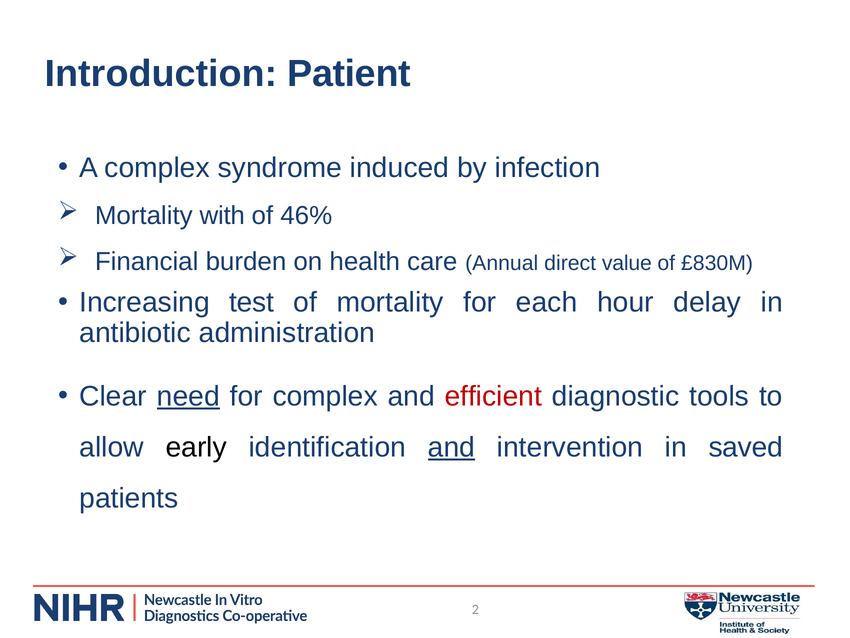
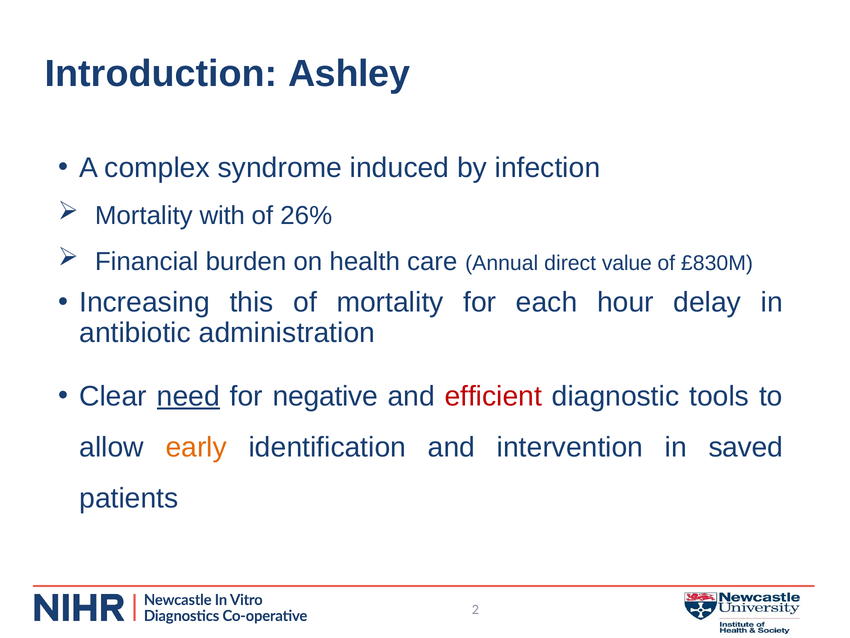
Patient: Patient -> Ashley (349, 74)
46%: 46% -> 26% (306, 215)
test: test -> this (252, 302)
for complex: complex -> negative (325, 396)
early colour: black -> orange (196, 447)
and underline: present -> none (451, 447)
